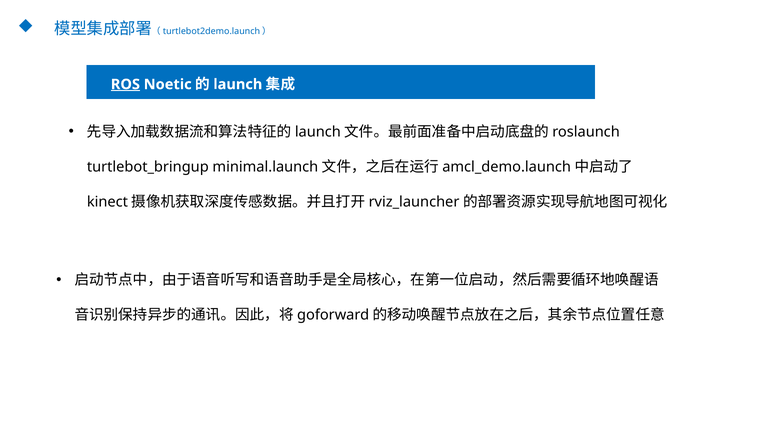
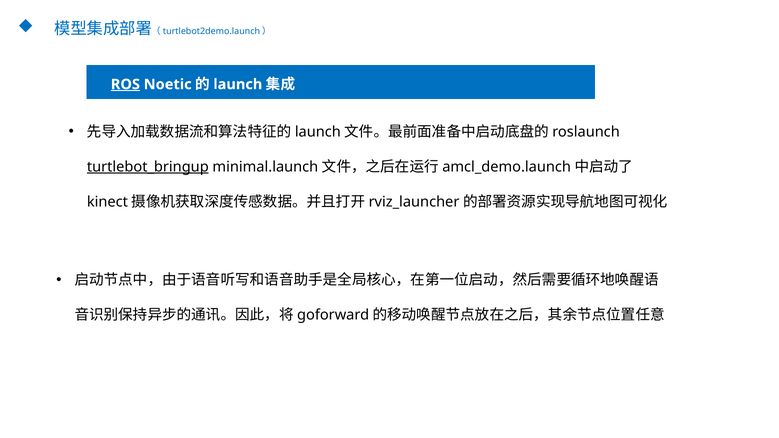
turtlebot_bringup underline: none -> present (148, 167)
